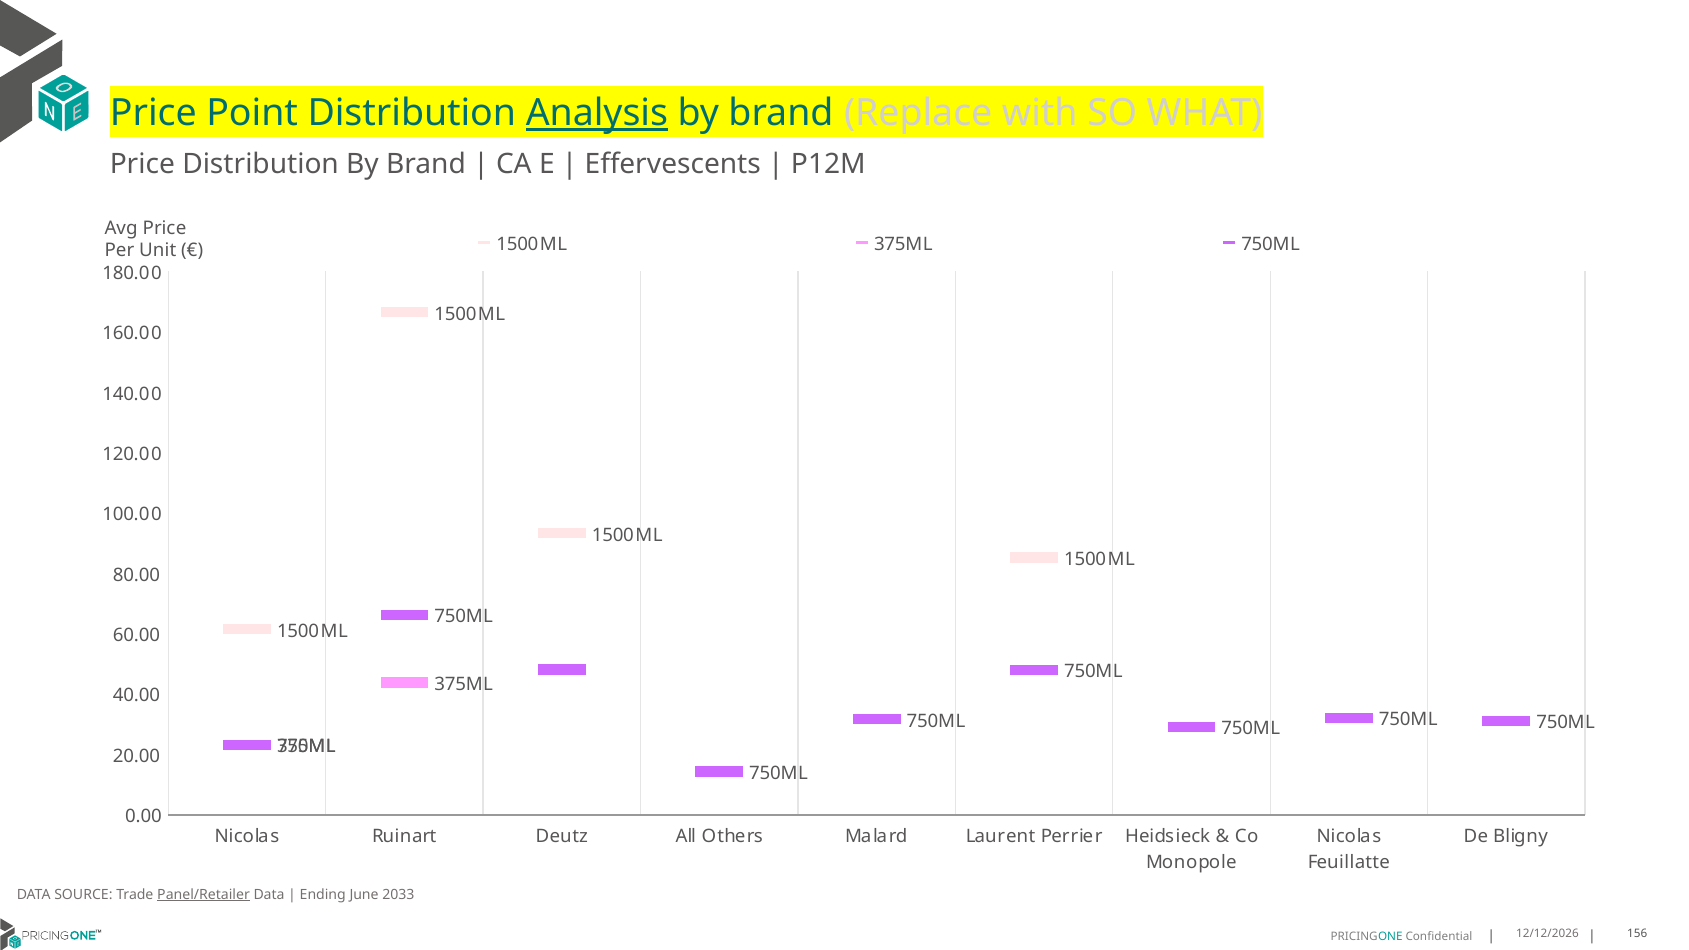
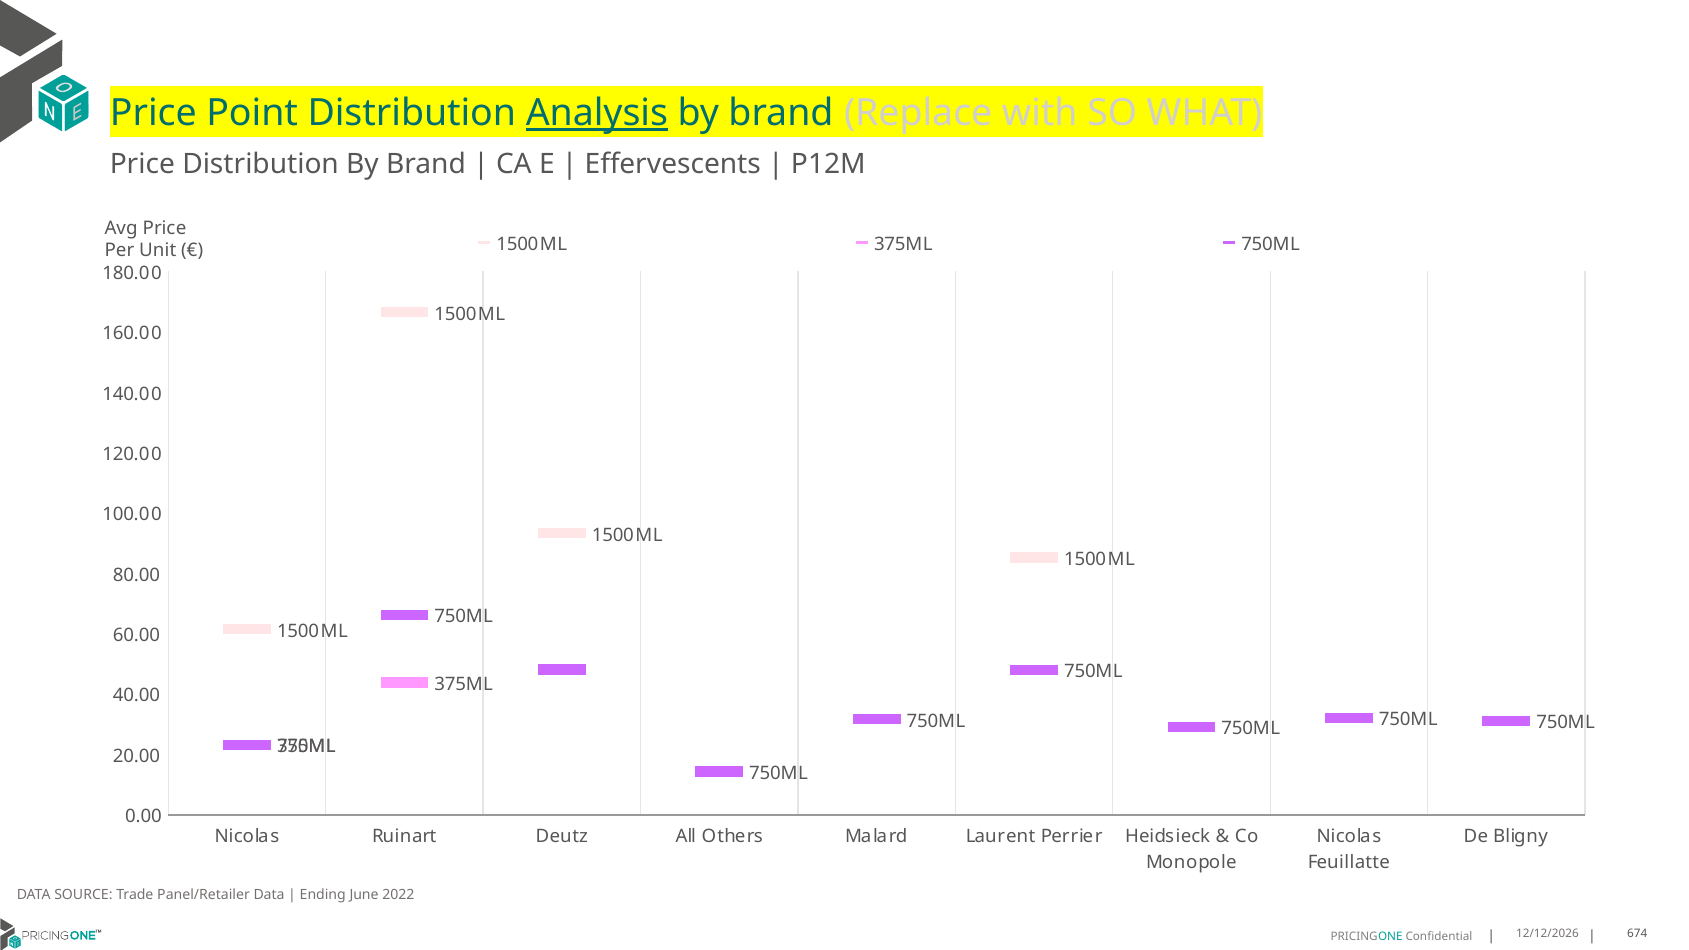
Panel/Retailer underline: present -> none (204, 895)
2033: 2033 -> 2022 (398, 895)
156: 156 -> 674 (1637, 934)
